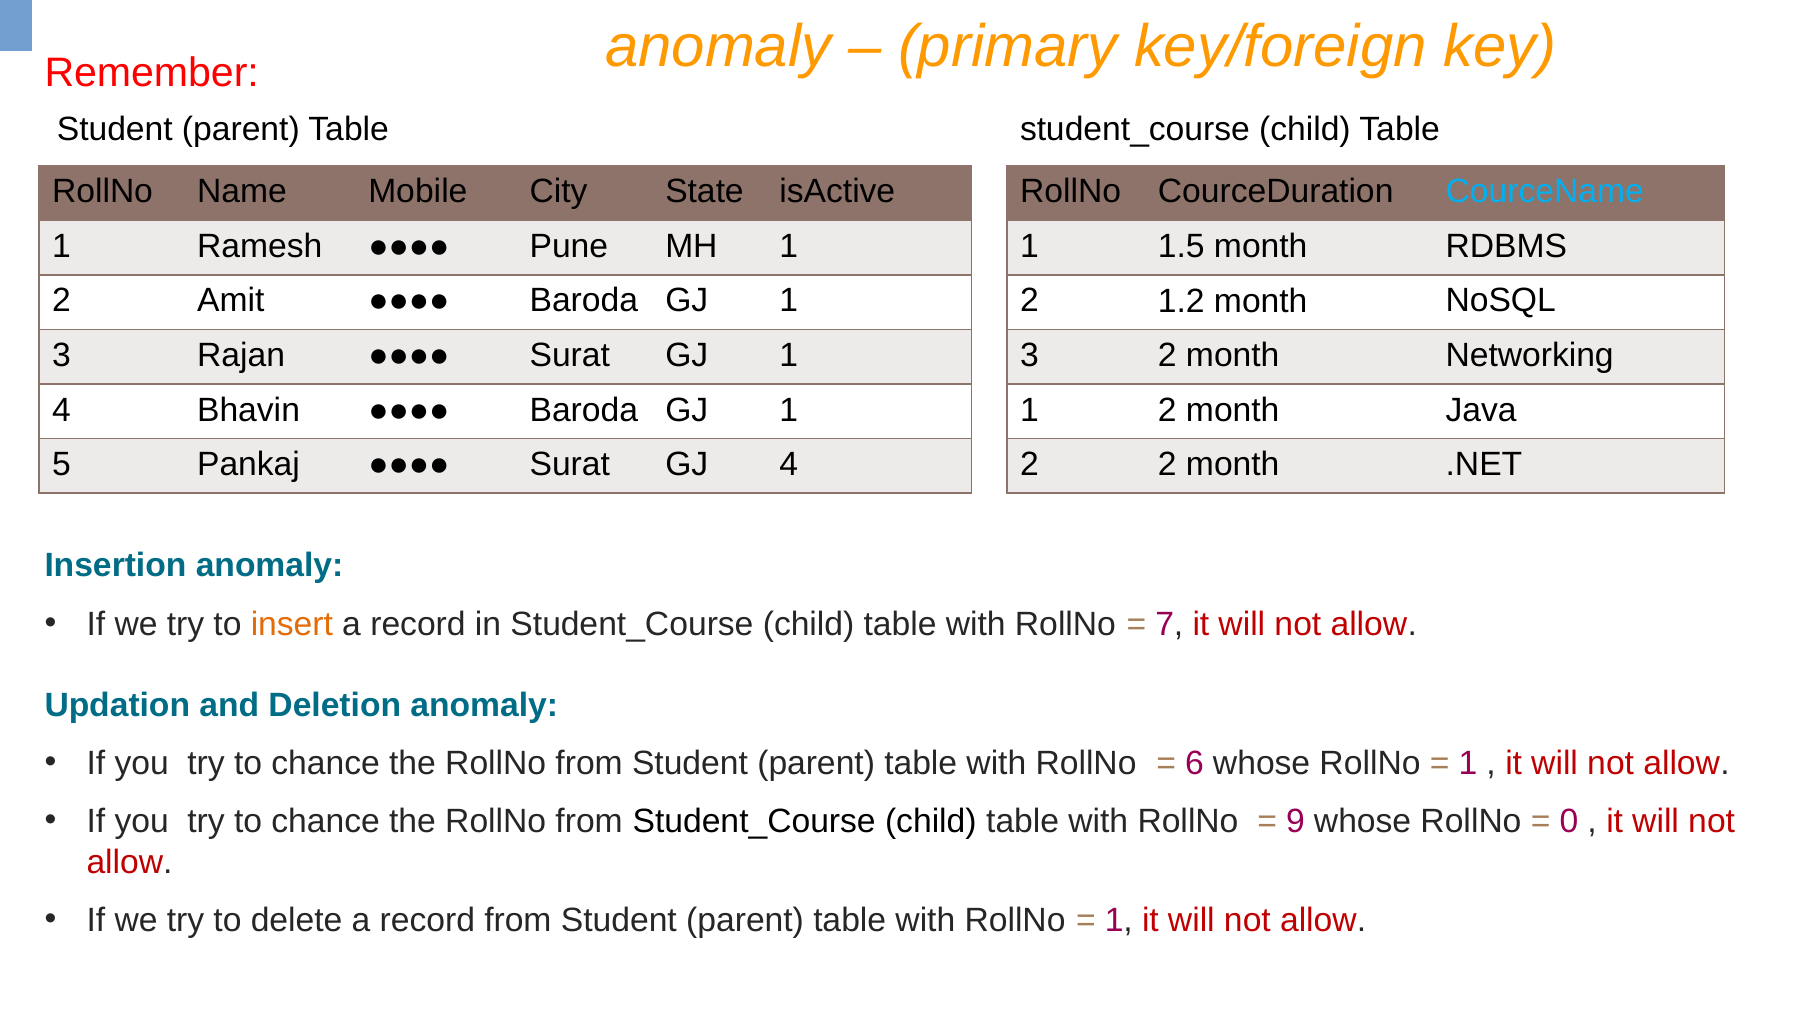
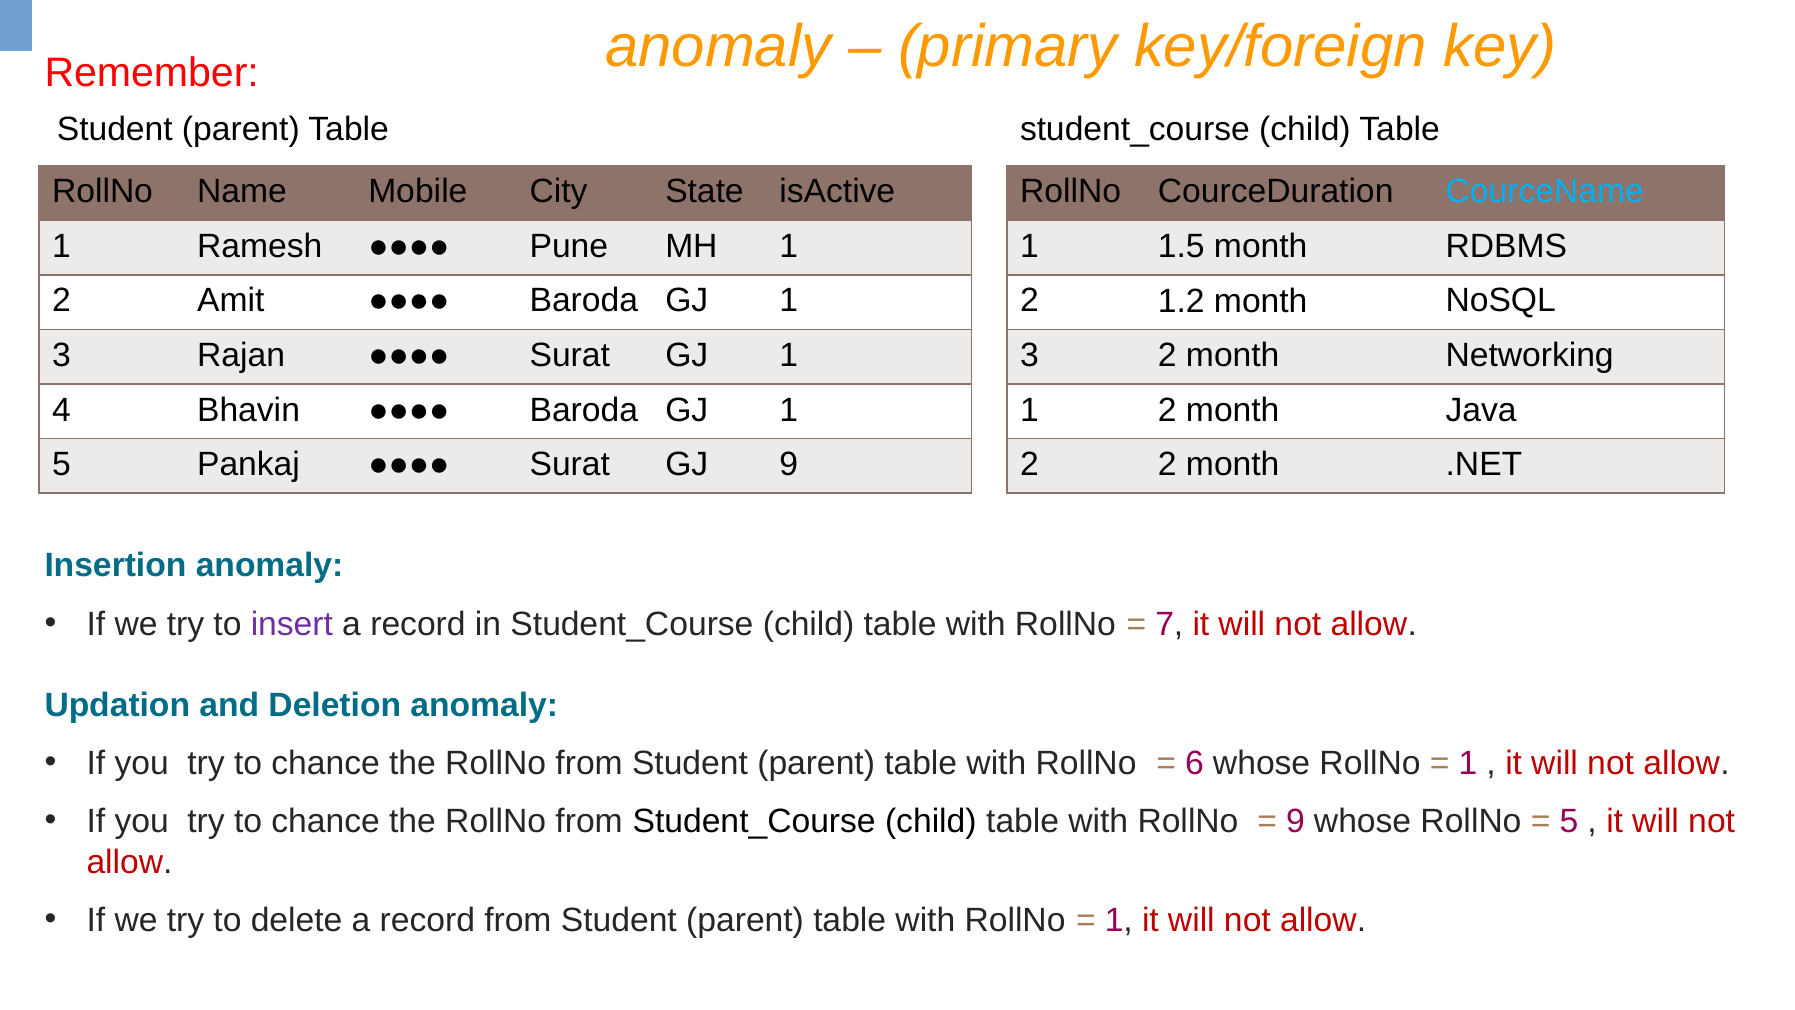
GJ 4: 4 -> 9 (789, 464)
insert colour: orange -> purple (292, 624)
0: 0 -> 5 (1569, 821)
